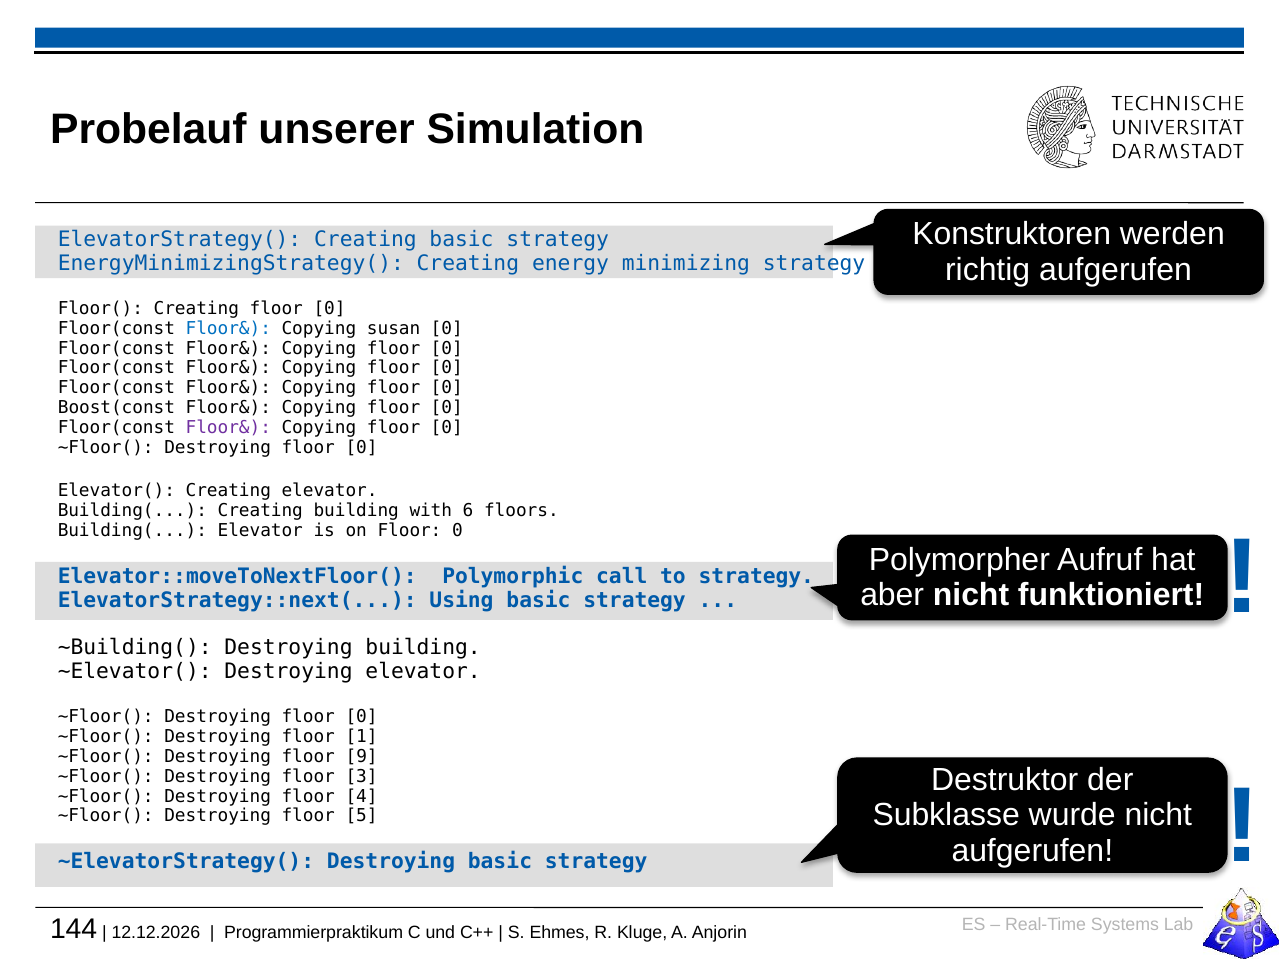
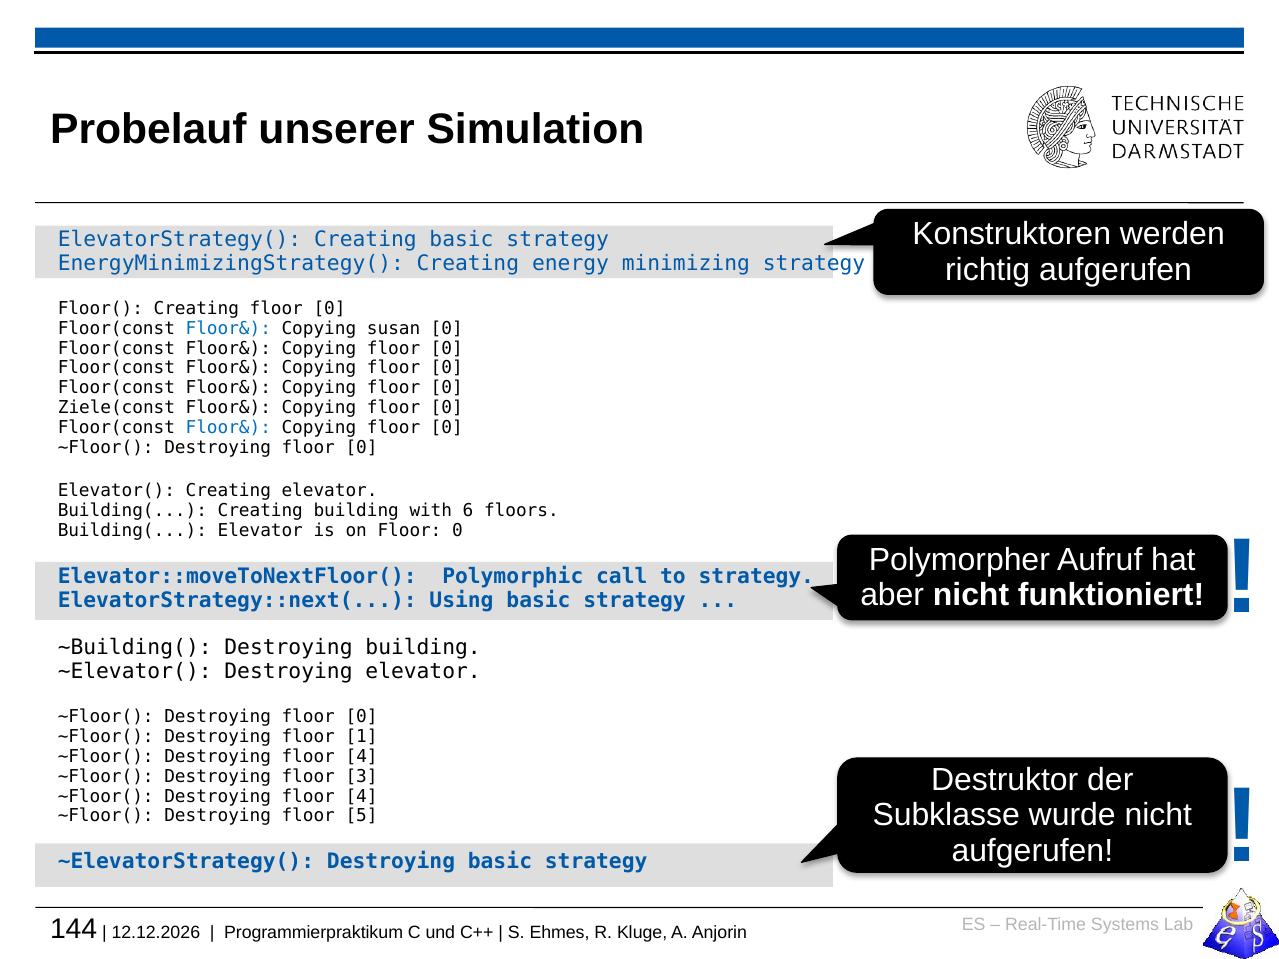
Boost(const: Boost(const -> Ziele(const (116, 408)
Floor& colour: purple -> blue (228, 428)
9: 9 -> 4 (362, 757)
